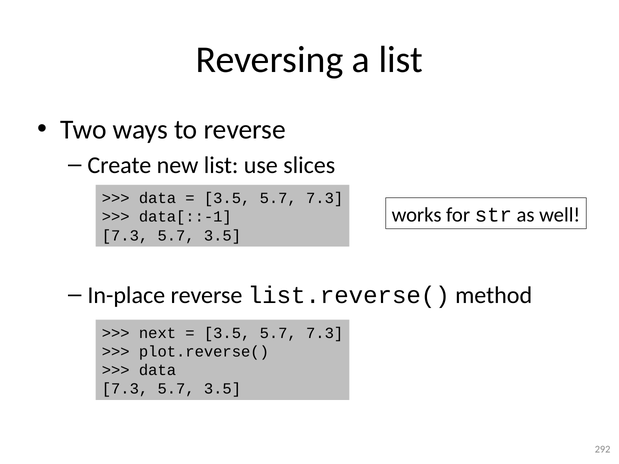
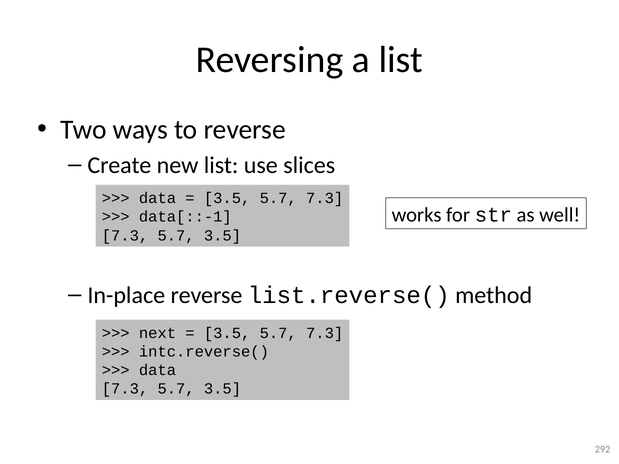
plot.reverse(: plot.reverse( -> intc.reverse( (204, 352)
